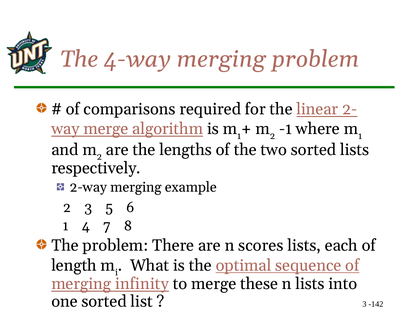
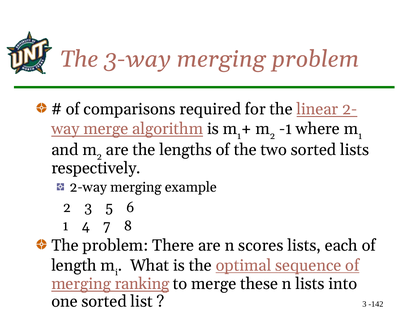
4-way: 4-way -> 3-way (138, 59)
infinity: infinity -> ranking (142, 284)
